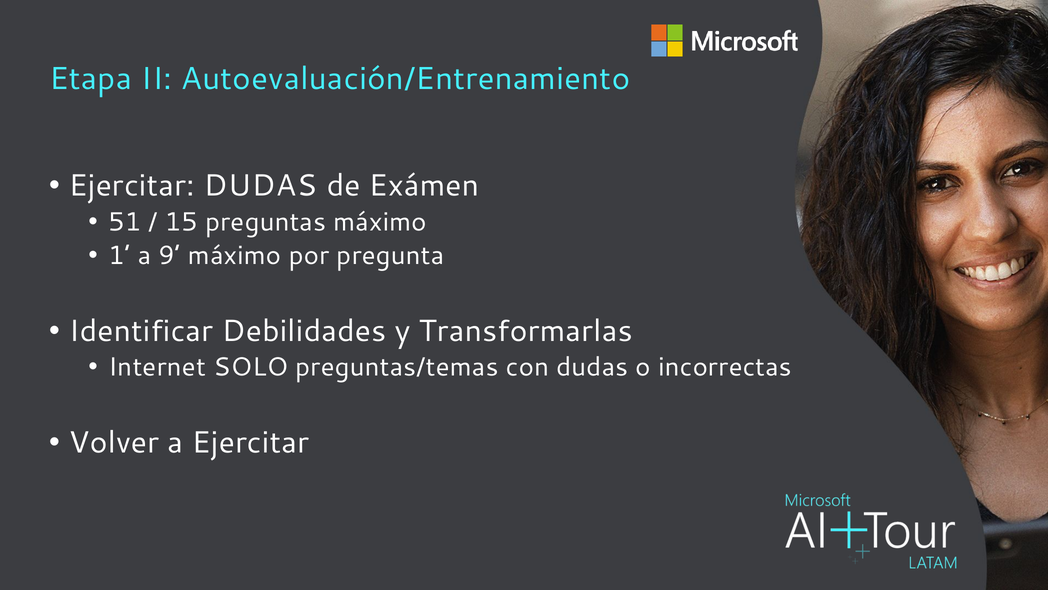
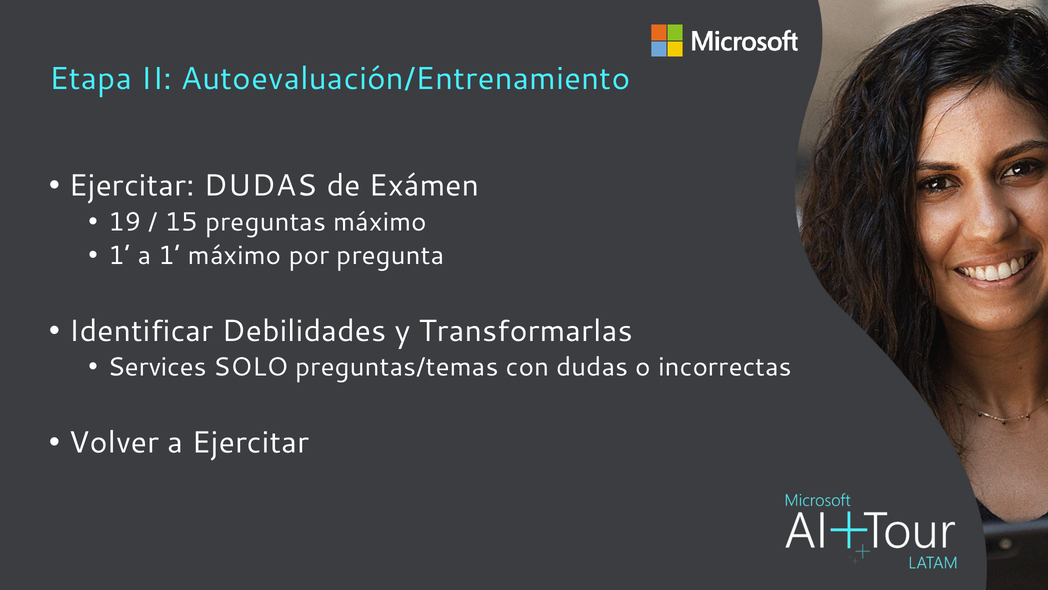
51: 51 -> 19 (125, 222)
a 9: 9 -> 1 (170, 256)
Internet: Internet -> Services (157, 367)
